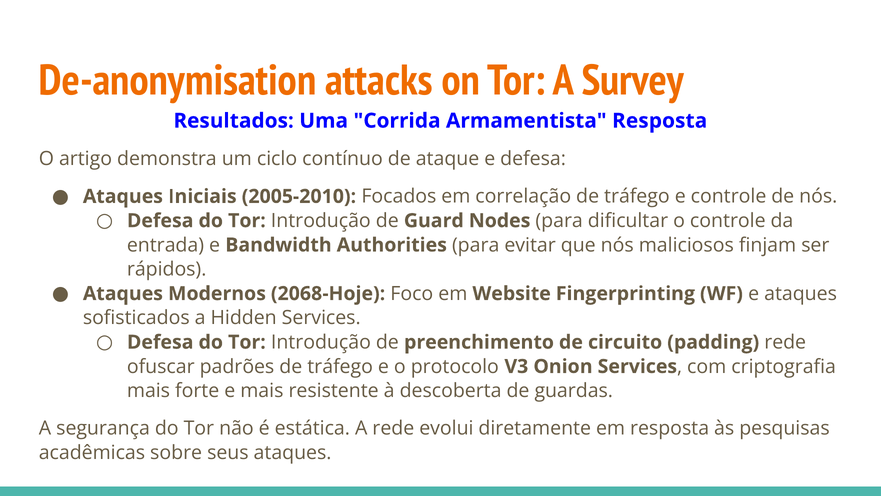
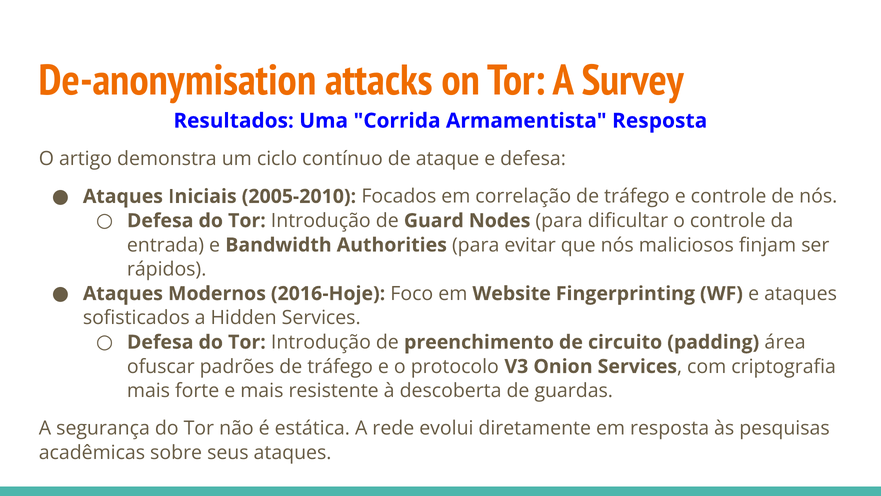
2068-Hoje: 2068-Hoje -> 2016-Hoje (328, 293)
padding rede: rede -> área (785, 342)
